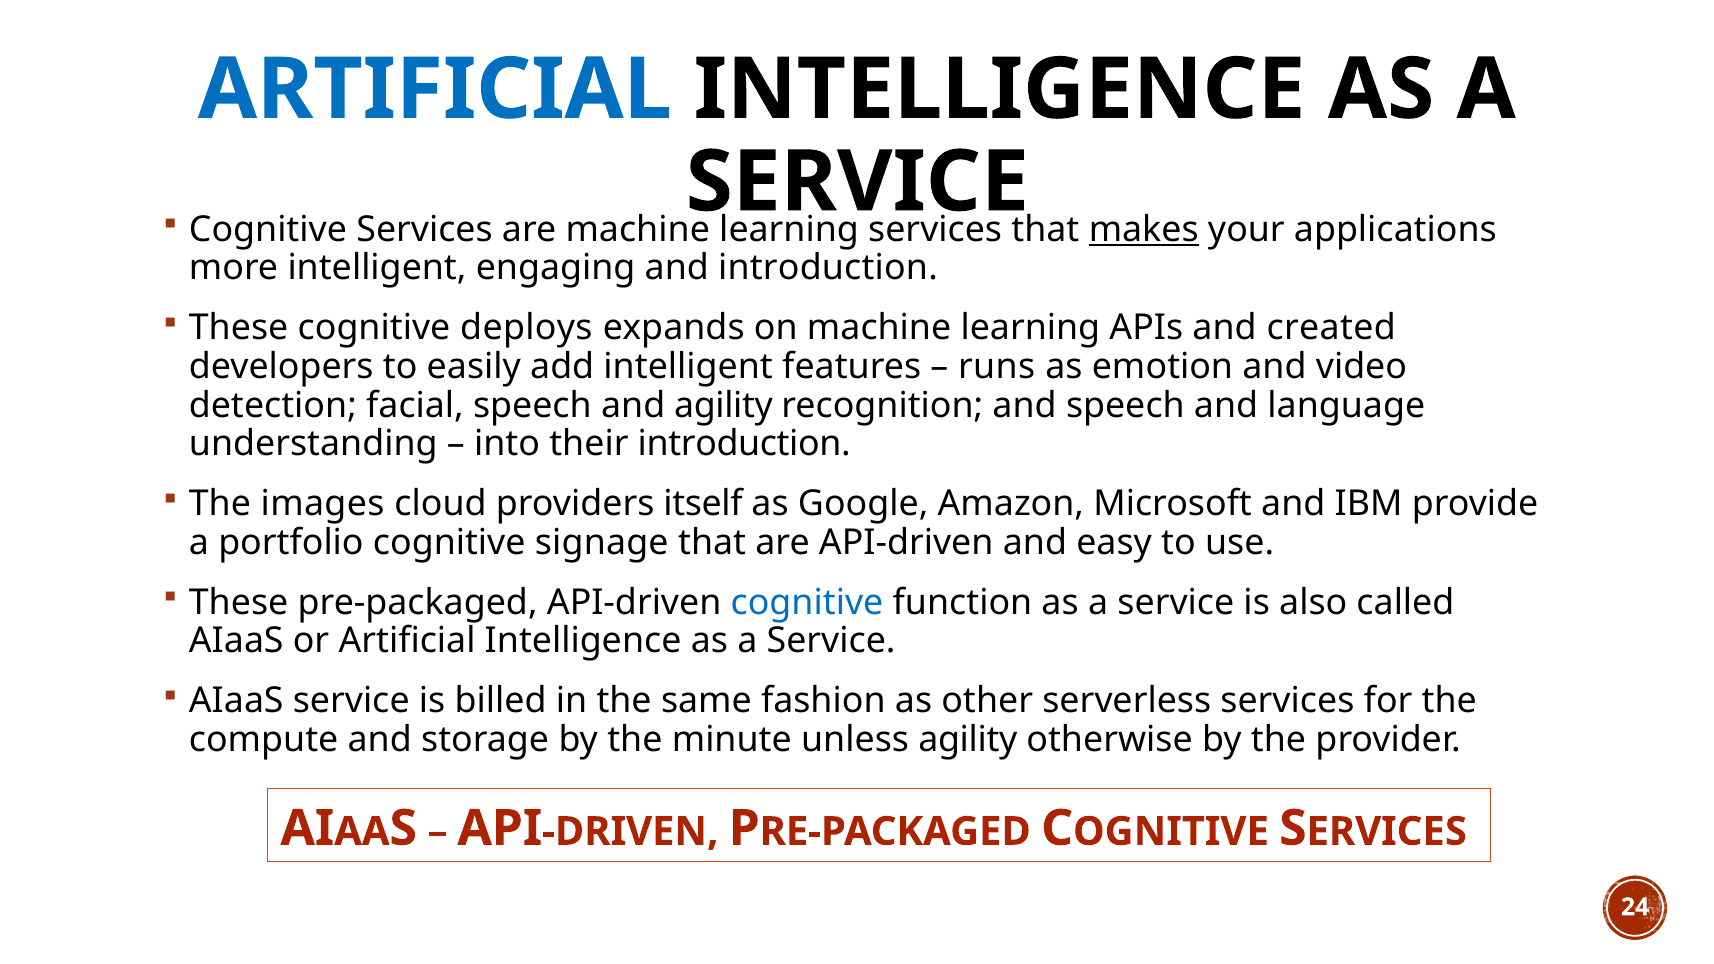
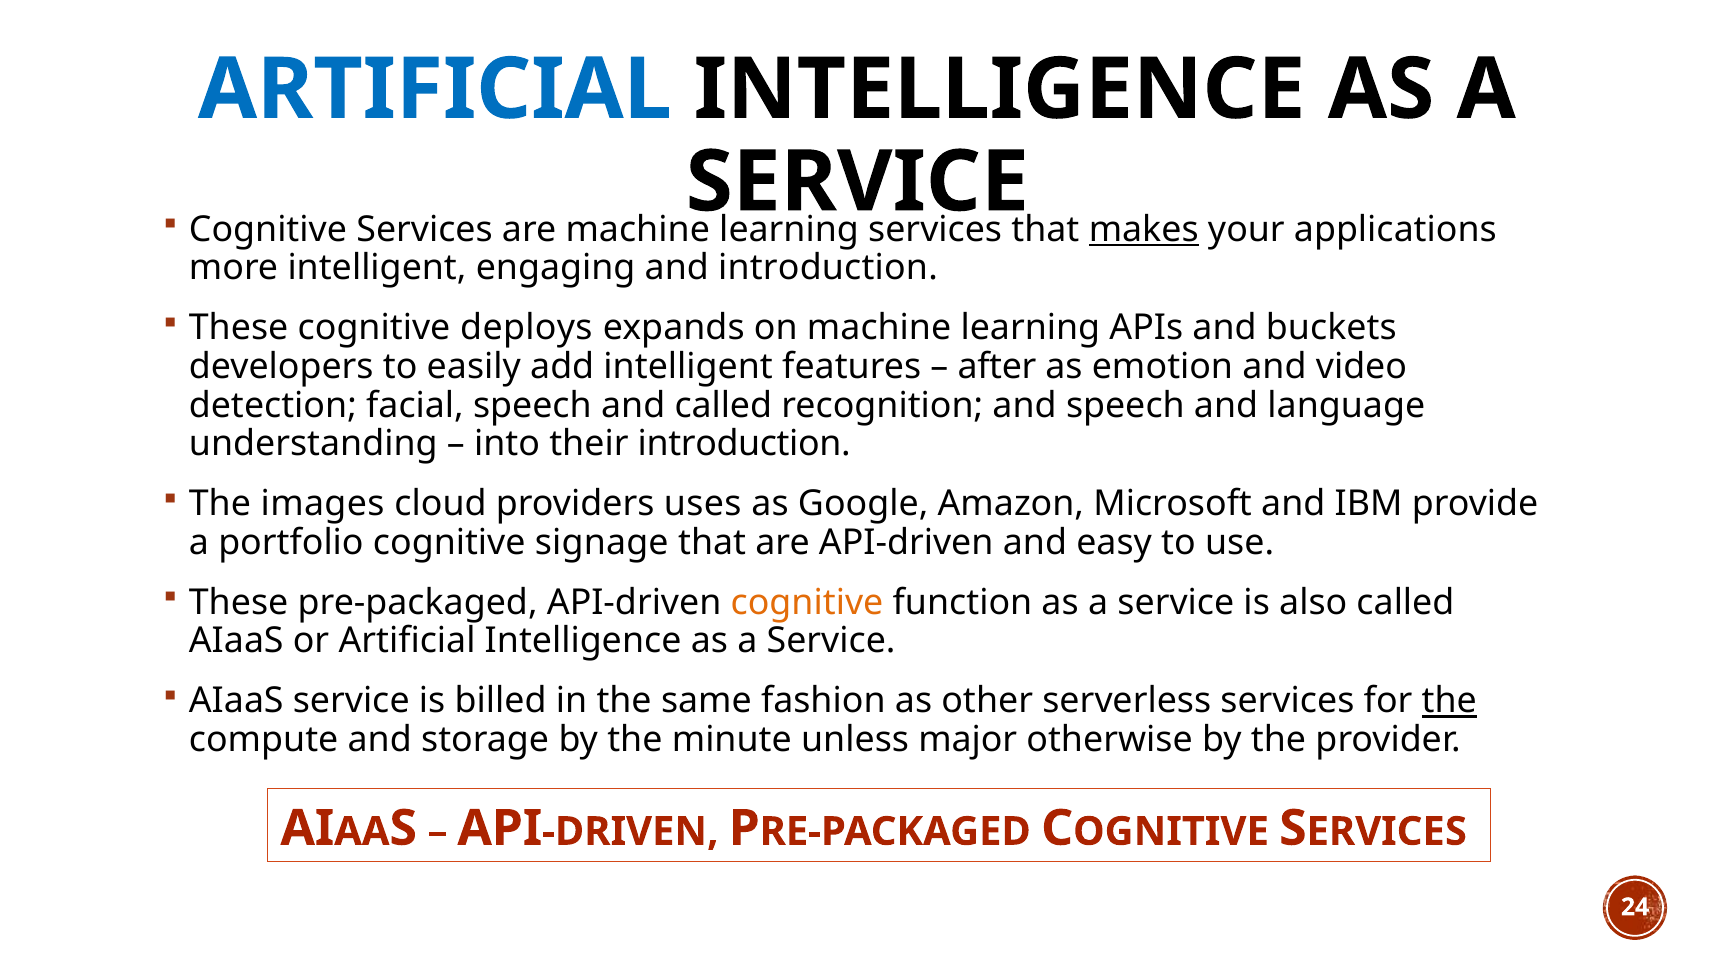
created: created -> buckets (1331, 328)
runs: runs -> after (997, 367)
and agility: agility -> called (723, 405)
itself: itself -> uses (703, 504)
cognitive colour: blue -> orange (807, 603)
the underline: none -> present (1449, 701)
unless agility: agility -> major (968, 740)
